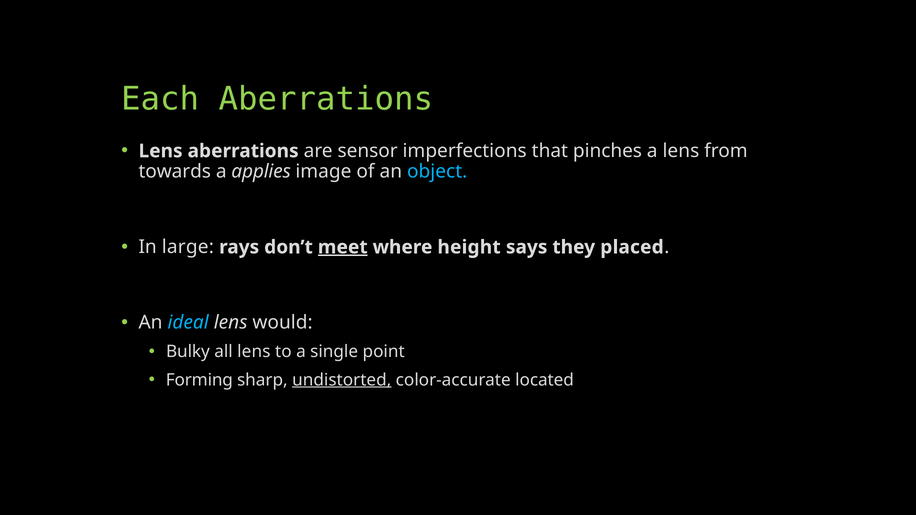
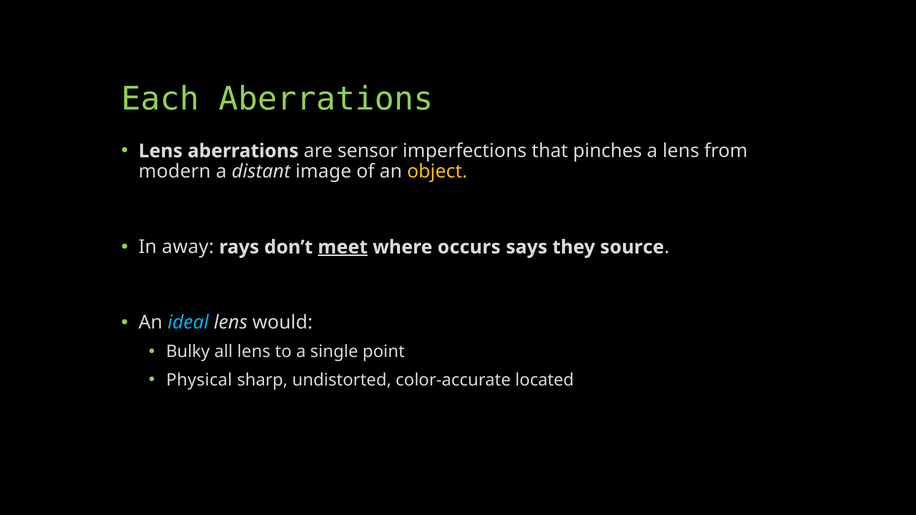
towards: towards -> modern (175, 172)
applies: applies -> distant (261, 172)
object colour: light blue -> yellow (437, 172)
large: large -> away (188, 247)
height: height -> occurs (469, 247)
placed: placed -> source (632, 247)
Forming: Forming -> Physical (199, 380)
undistorted underline: present -> none (342, 380)
